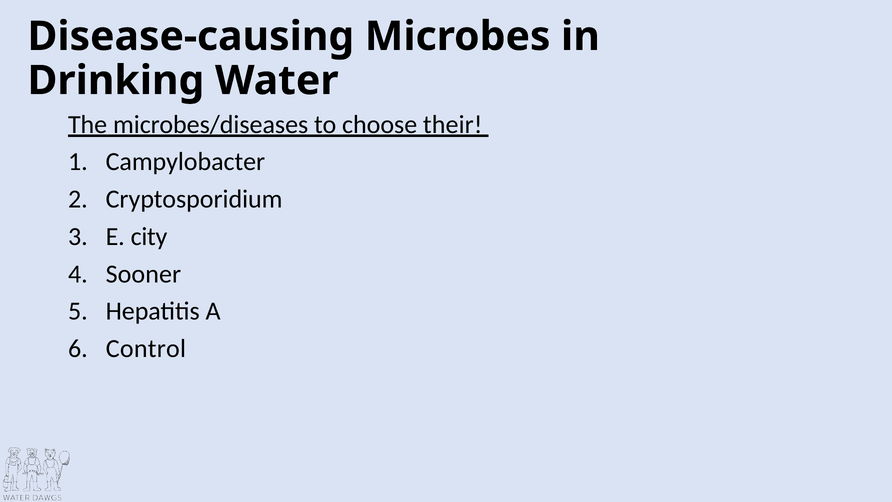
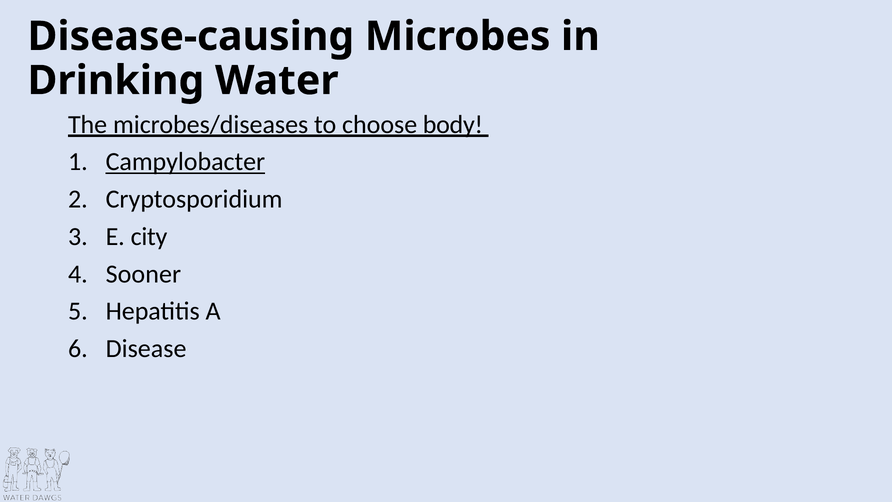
their: their -> body (453, 124)
Campylobacter underline: none -> present (185, 162)
Control: Control -> Disease (146, 349)
